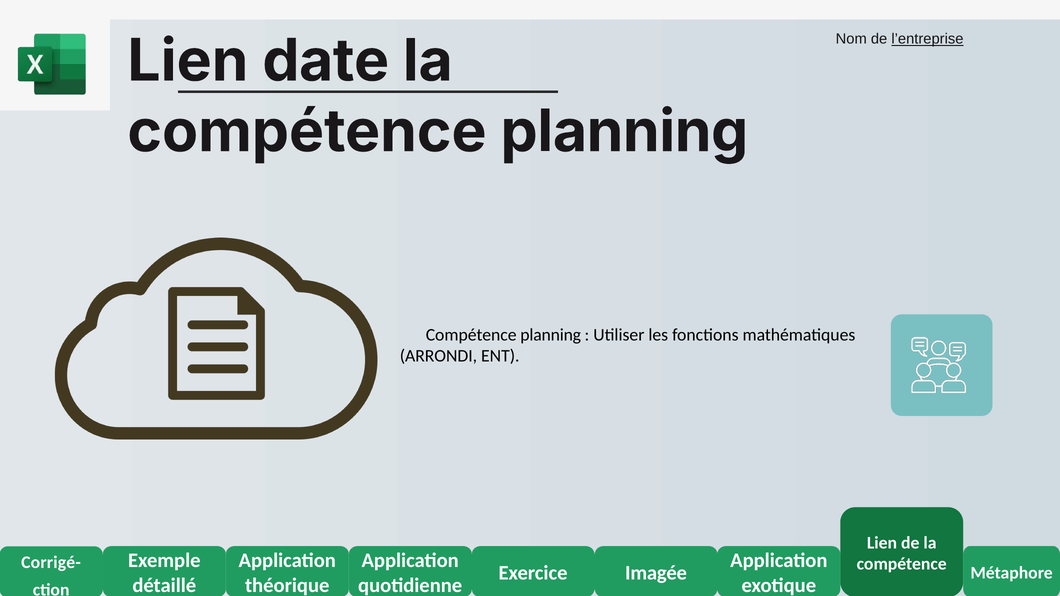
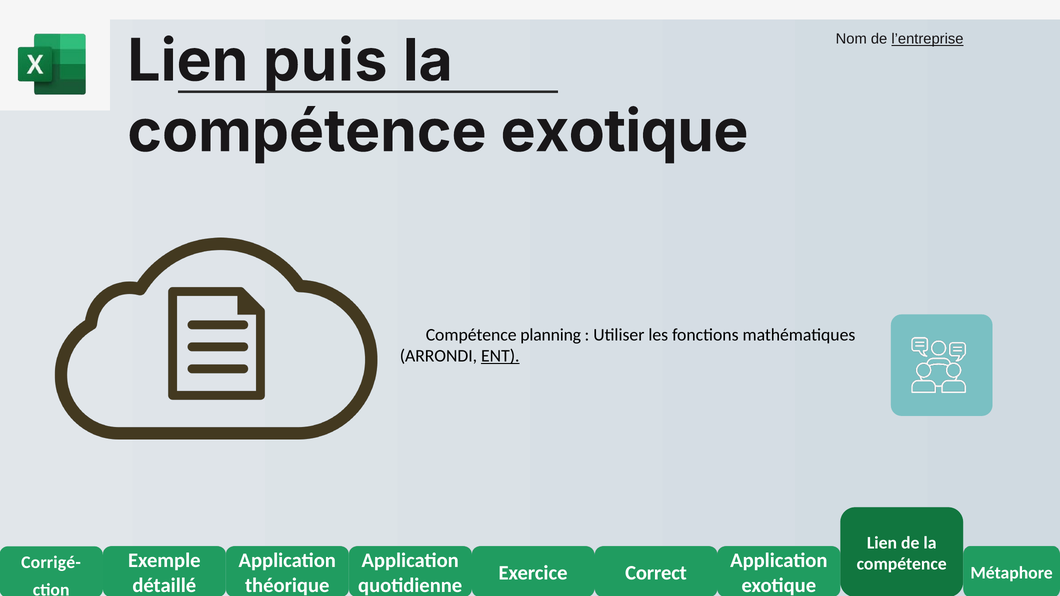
date: date -> puis (325, 61)
compétence planning: planning -> exotique (624, 132)
ENT underline: none -> present (500, 356)
Imagée: Imagée -> Correct (656, 573)
